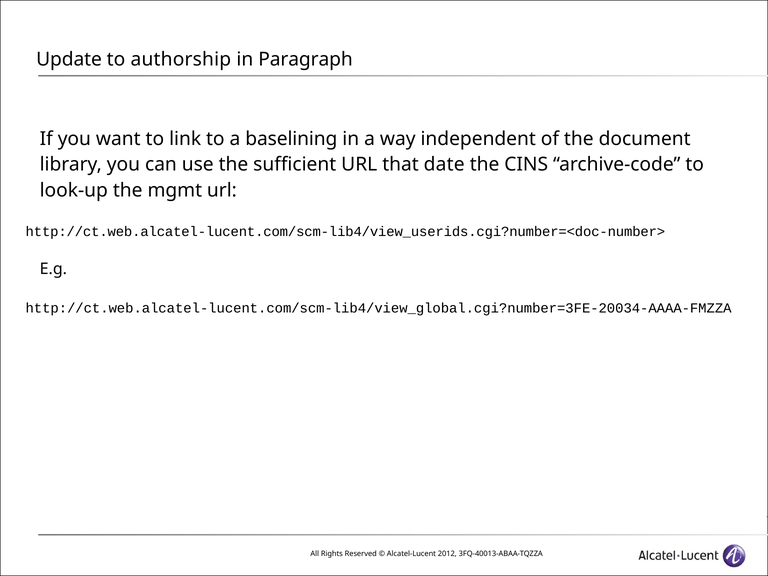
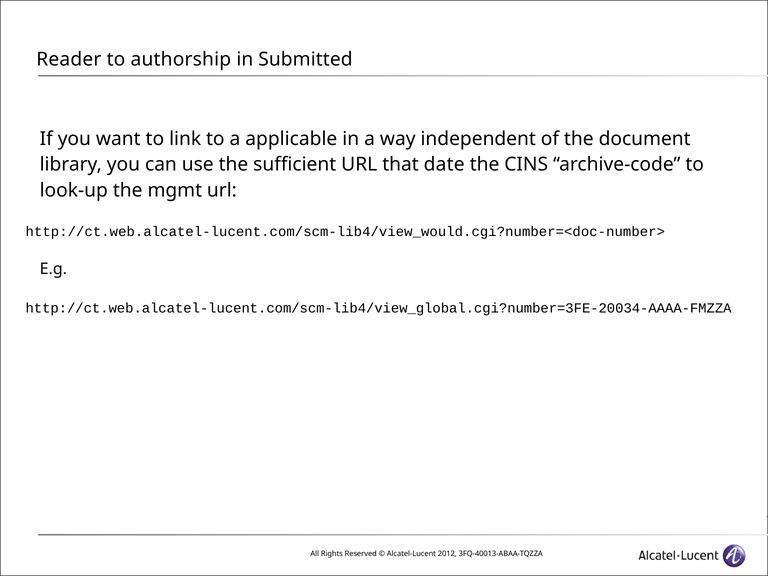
Update: Update -> Reader (69, 60)
Paragraph: Paragraph -> Submitted (305, 60)
baselining: baselining -> applicable (291, 139)
http://ct.web.alcatel-lucent.com/scm-lib4/view_userids.cgi?number=<doc-number>: http://ct.web.alcatel-lucent.com/scm-lib4/view_userids.cgi?number=<doc-number> -> http://ct.web.alcatel-lucent.com/scm-lib4/view_would.cgi?number=<doc-number> (345, 231)
